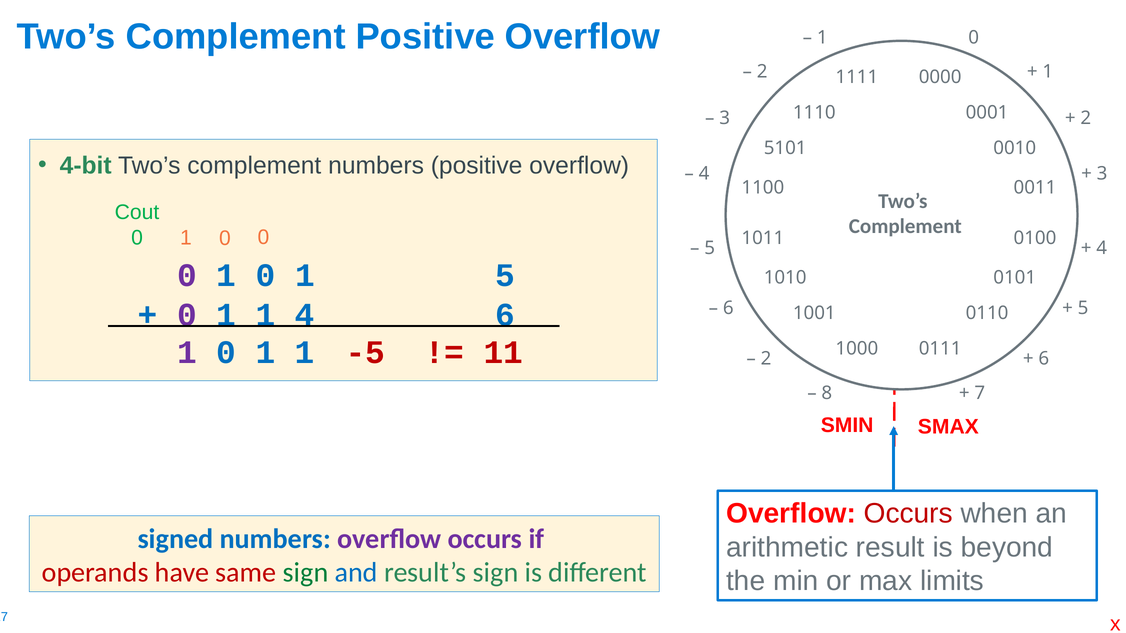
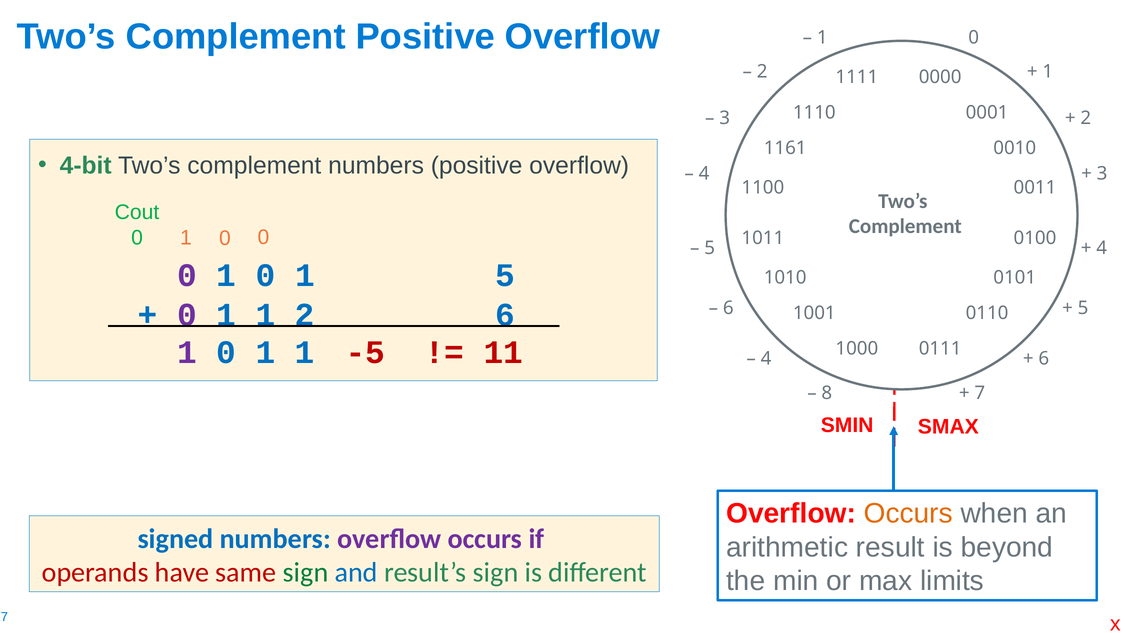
5101: 5101 -> 1161 (785, 148)
1 4: 4 -> 2 (305, 315)
2: 2 -> 4 (766, 359)
Occurs colour: red -> orange (908, 514)
